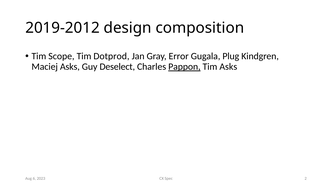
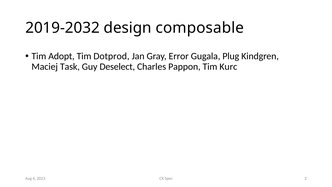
2019-2012: 2019-2012 -> 2019-2032 (63, 28)
composition: composition -> composable (200, 28)
Scope: Scope -> Adopt (61, 56)
Maciej Asks: Asks -> Task (70, 67)
Pappon underline: present -> none (184, 67)
Tim Asks: Asks -> Kurc (228, 67)
